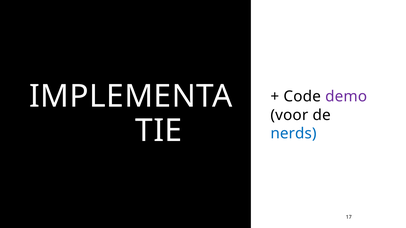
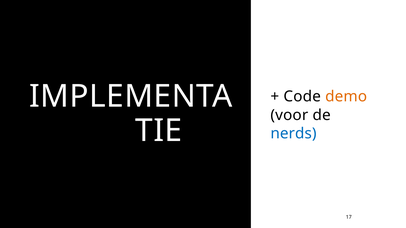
demo colour: purple -> orange (346, 97)
